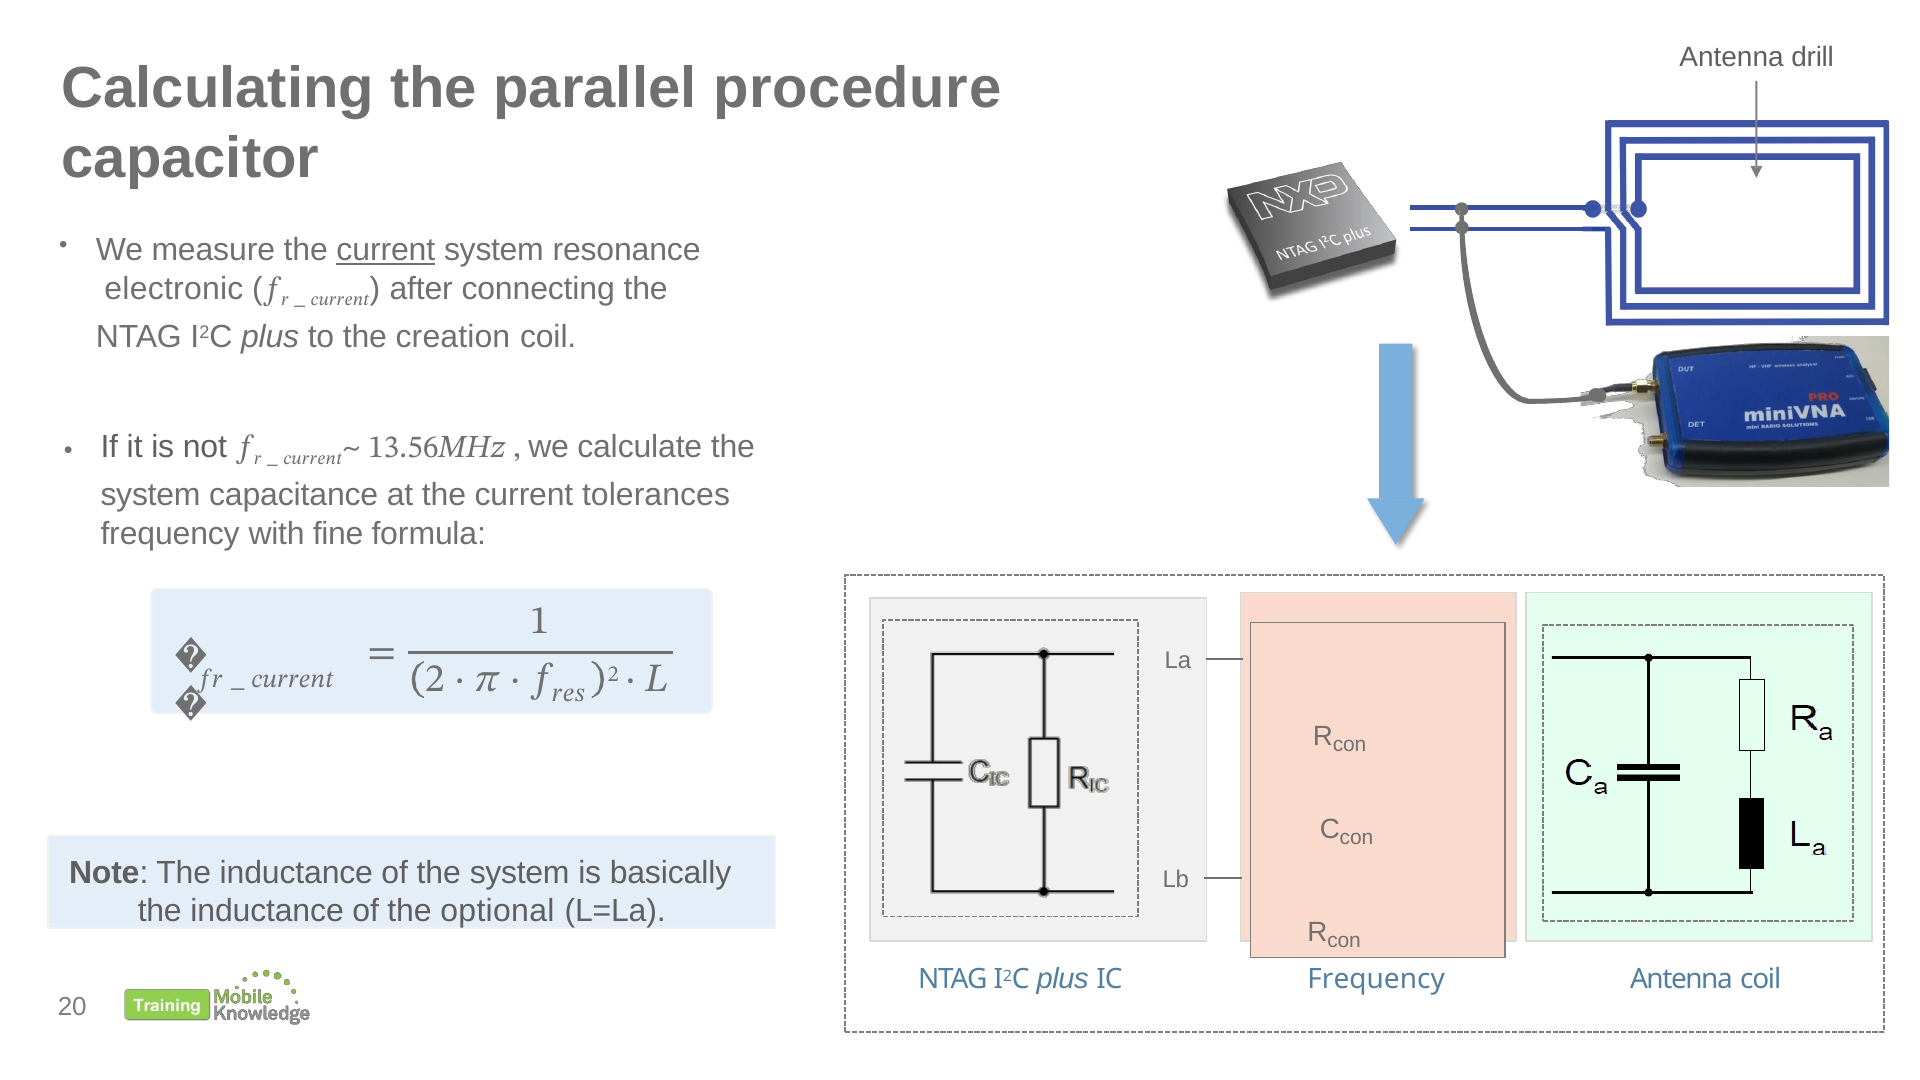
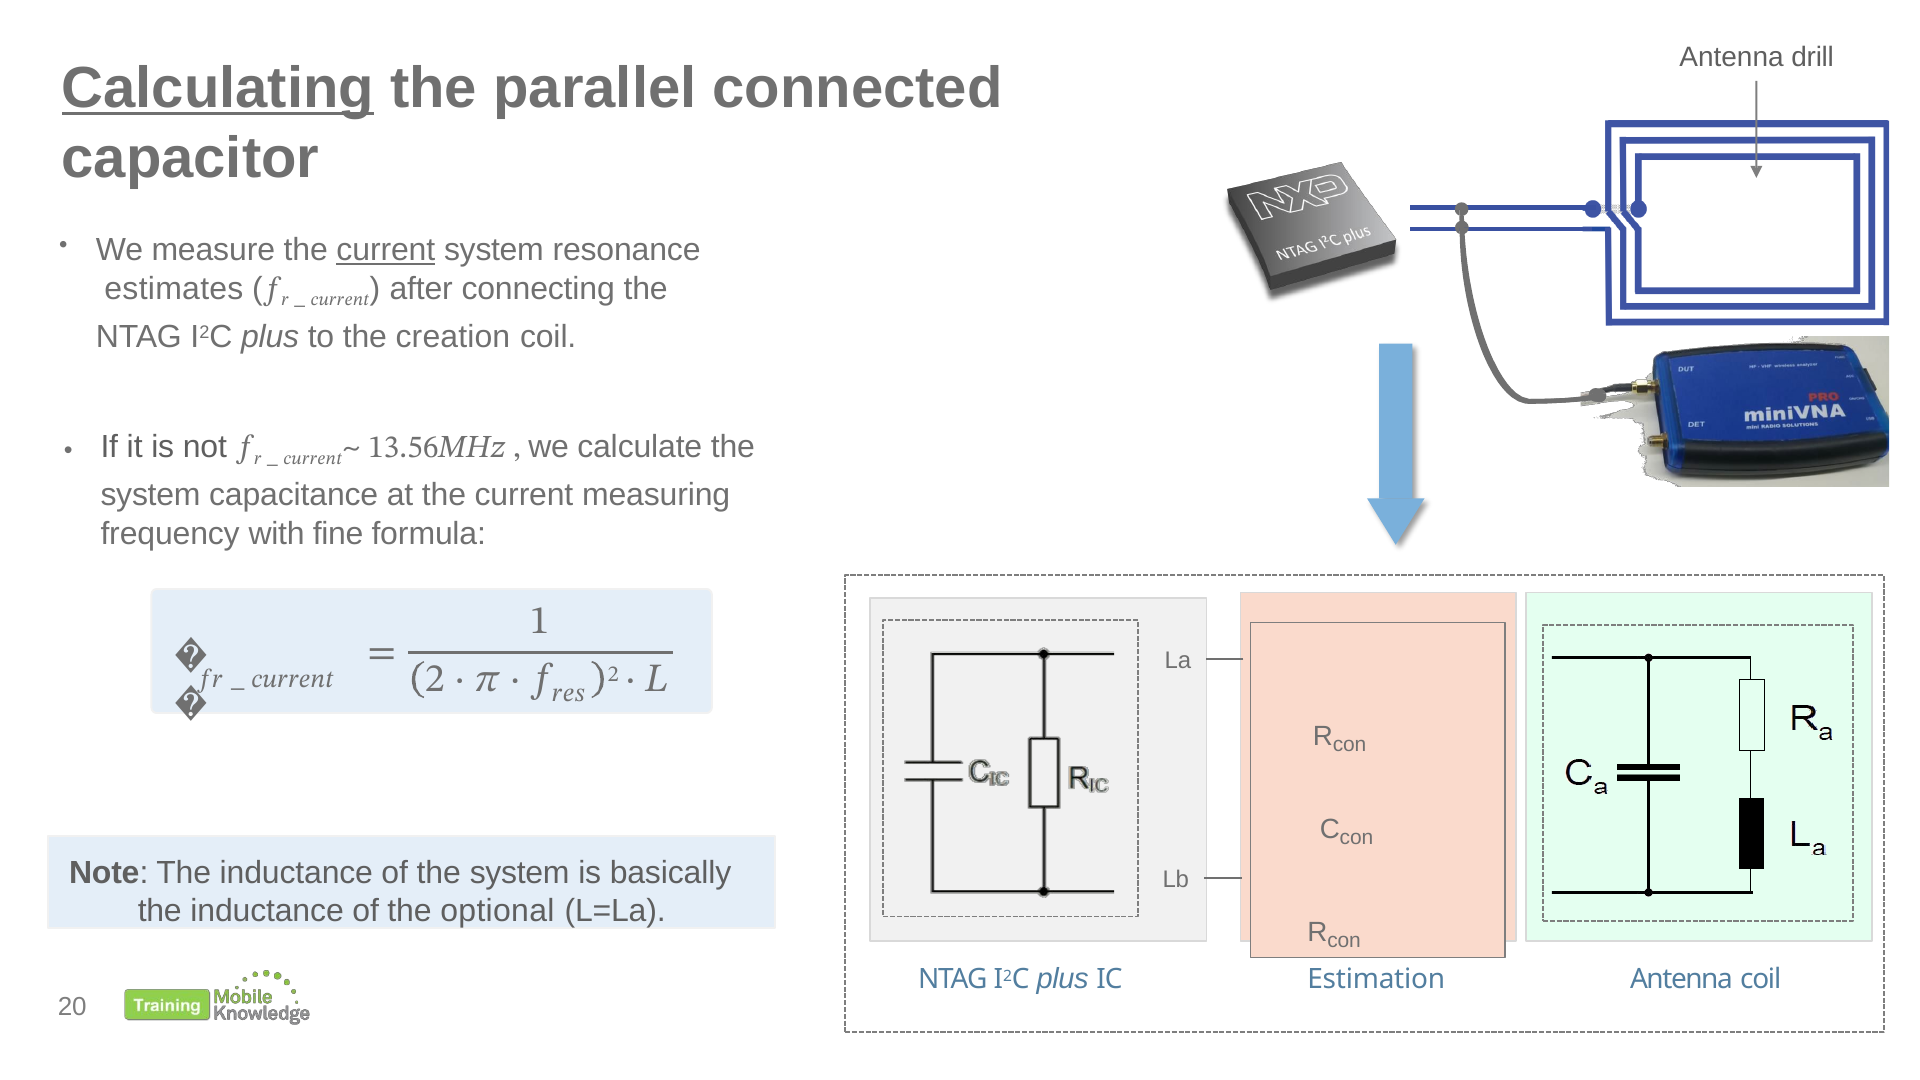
Calculating underline: none -> present (218, 89)
procedure: procedure -> connected (858, 89)
electronic: electronic -> estimates (174, 289)
tolerances: tolerances -> measuring (656, 495)
Frequency: Frequency -> Estimation (1376, 979)
